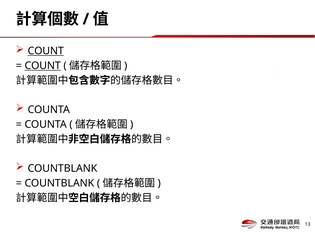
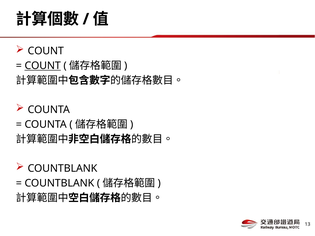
COUNT underline: present -> none (46, 51)
